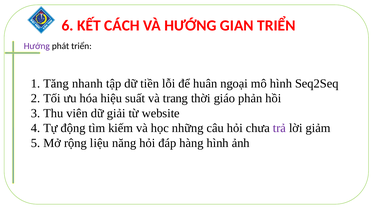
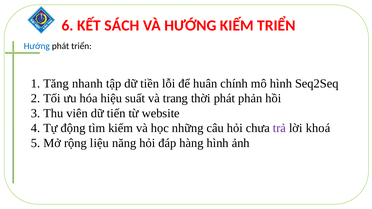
CÁCH: CÁCH -> SÁCH (122, 26)
HƯỚNG GIAN: GIAN -> KIẾM (237, 26)
Hướng colour: purple -> blue (37, 46)
ngoại: ngoại -> chính (234, 84)
thời giáo: giáo -> phát (224, 98)
giải: giải -> tiến (116, 113)
giảm: giảm -> khoá (318, 128)
